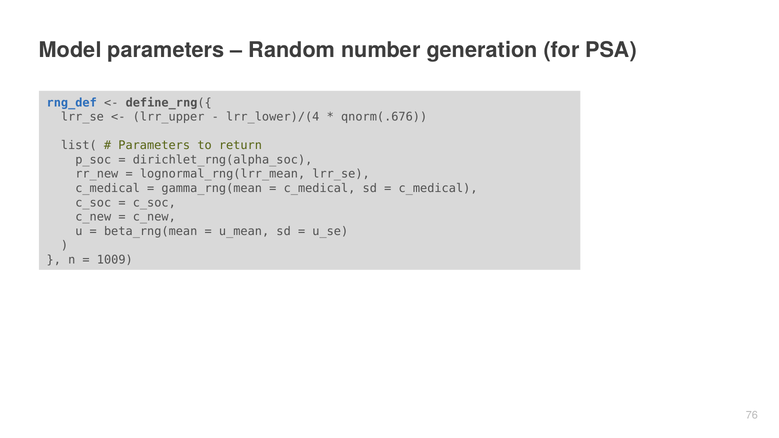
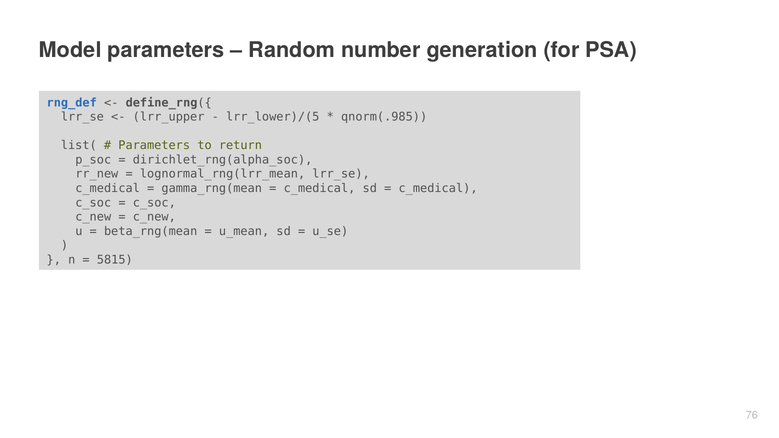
lrr_lower)/(4: lrr_lower)/(4 -> lrr_lower)/(5 (273, 117)
qnorm(.676: qnorm(.676 -> qnorm(.985 (384, 117)
1009: 1009 -> 5815 (115, 260)
